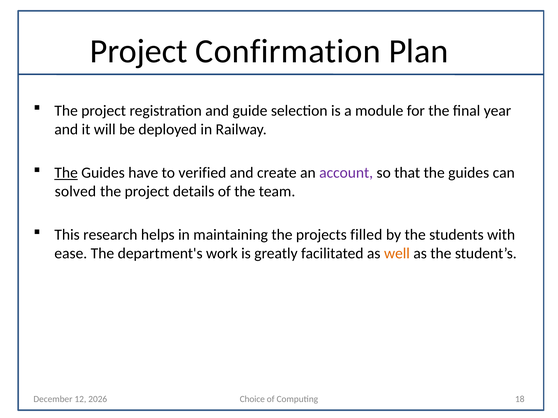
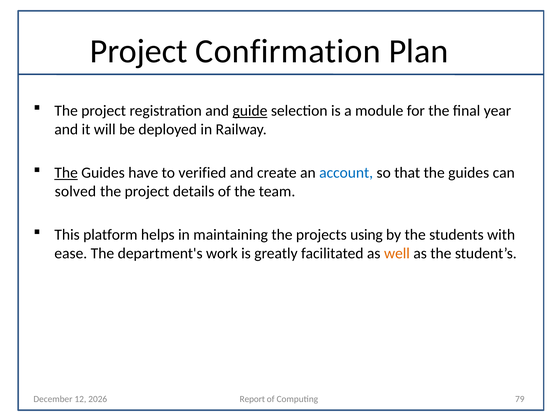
guide underline: none -> present (250, 111)
account colour: purple -> blue (346, 173)
research: research -> platform (110, 235)
filled: filled -> using (366, 235)
Choice: Choice -> Report (252, 400)
18: 18 -> 79 (520, 400)
